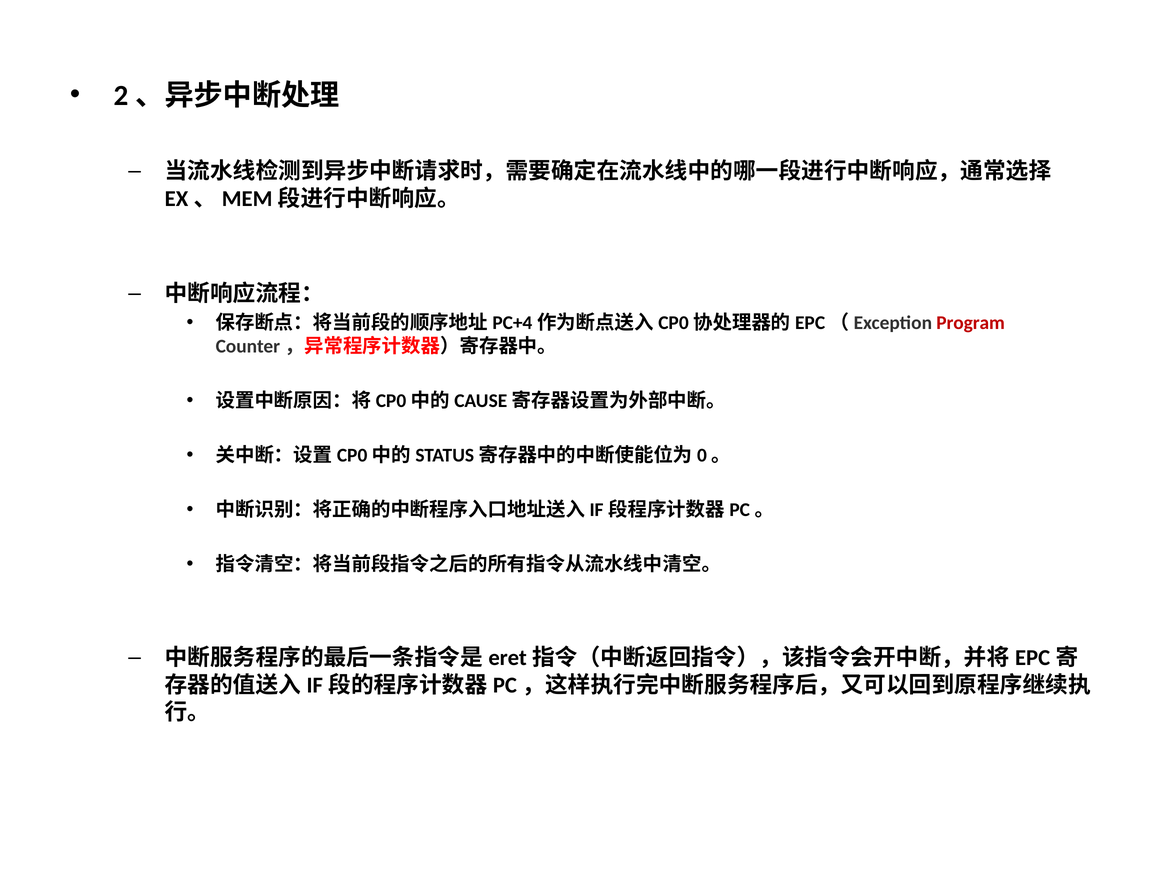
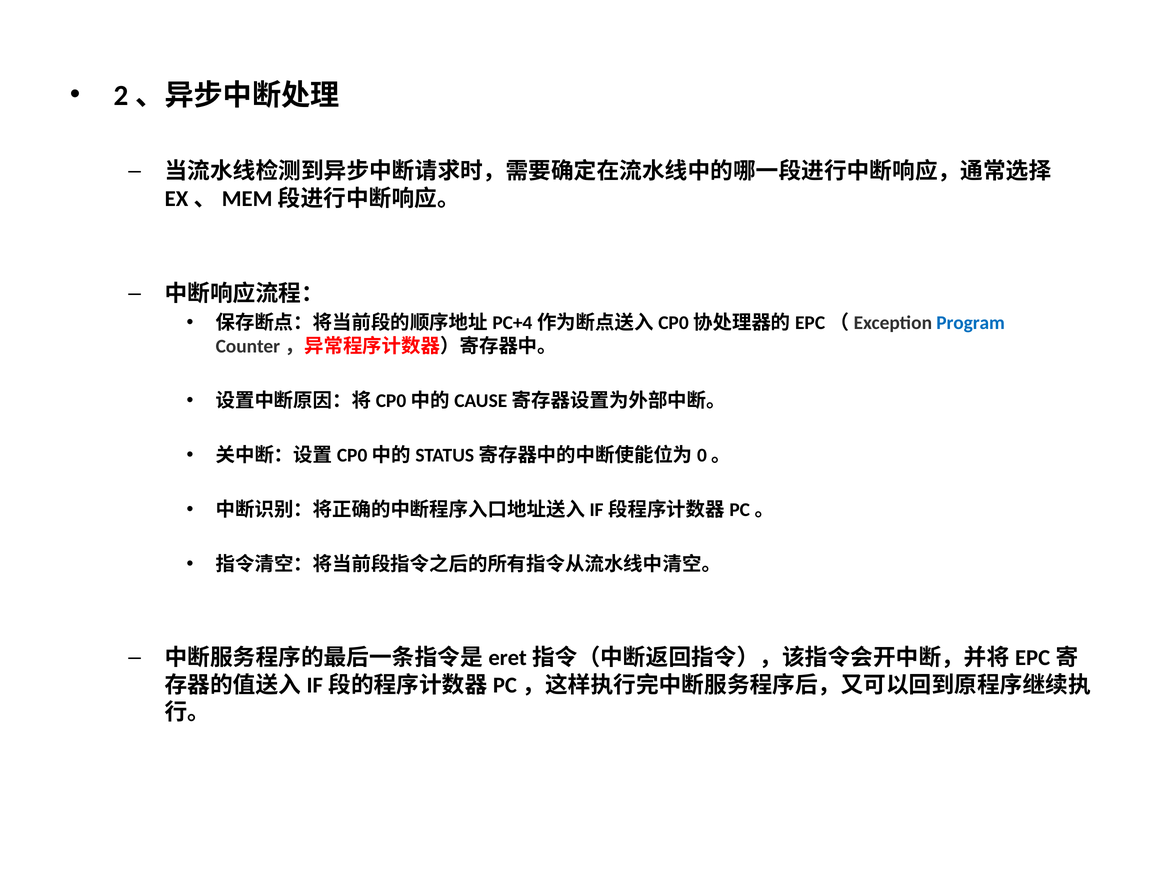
Program colour: red -> blue (971, 323)
